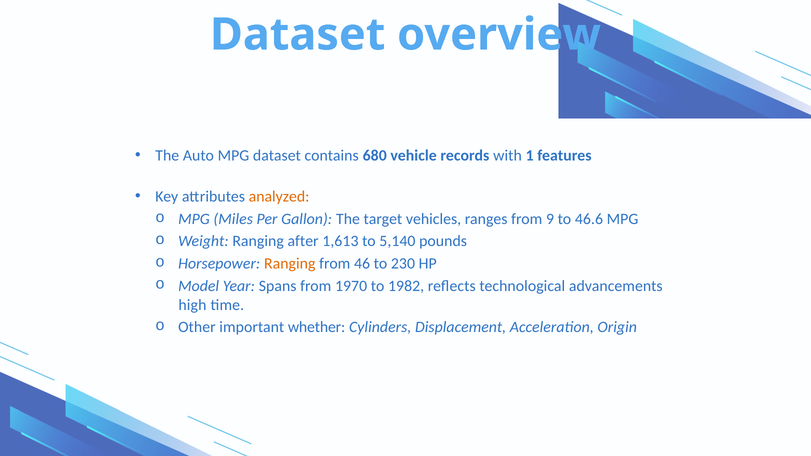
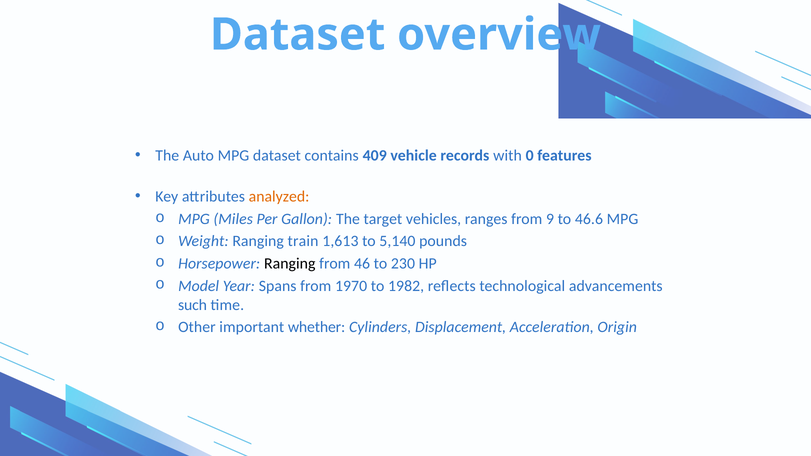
680: 680 -> 409 (375, 155)
1: 1 -> 0 (530, 155)
after: after -> train (303, 241)
Ranging colour: orange -> black (290, 264)
high: high -> such (193, 305)
